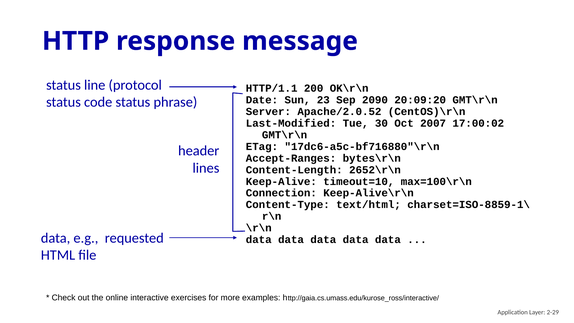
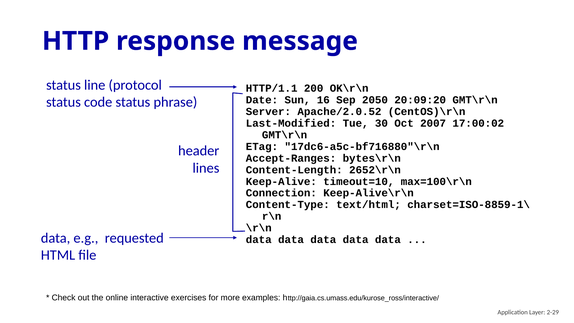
23: 23 -> 16 (323, 100)
2090: 2090 -> 2050 (375, 100)
